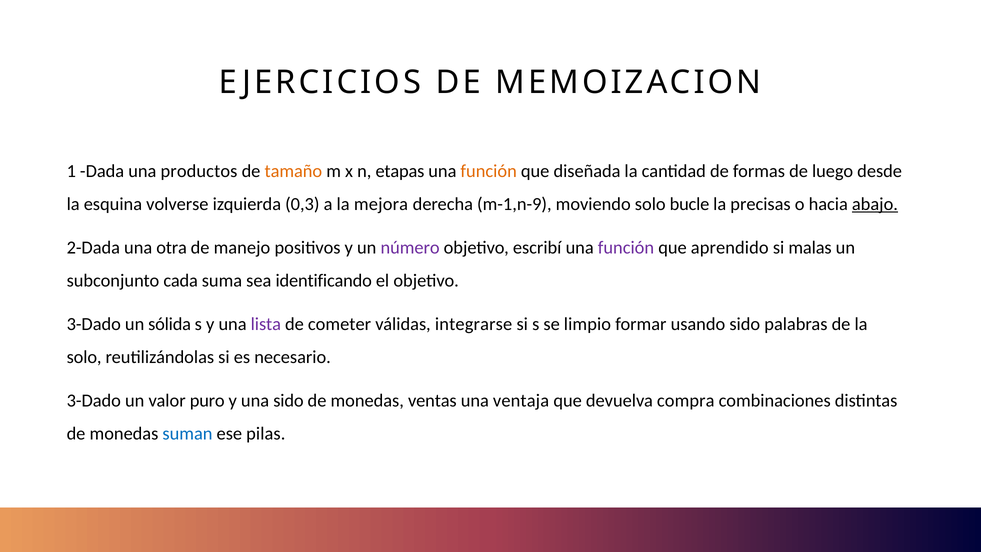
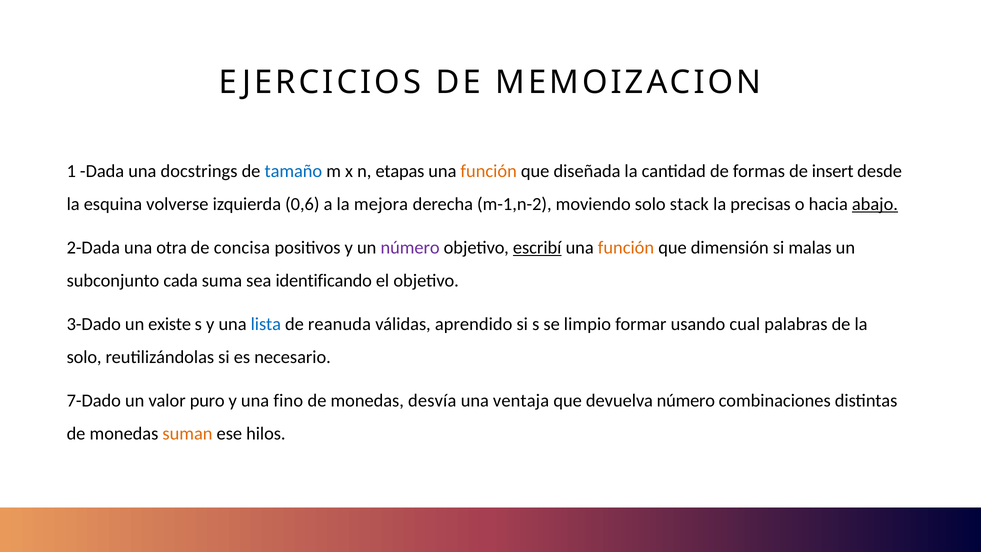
productos: productos -> docstrings (199, 171)
tamaño colour: orange -> blue (293, 171)
luego: luego -> insert (833, 171)
0,3: 0,3 -> 0,6 (302, 204)
m-1,n-9: m-1,n-9 -> m-1,n-2 (514, 204)
bucle: bucle -> stack (689, 204)
manejo: manejo -> concisa (242, 248)
escribí underline: none -> present (537, 248)
función colour: purple -> orange (626, 248)
aprendido: aprendido -> dimensión (730, 248)
sólida: sólida -> existe (170, 324)
lista colour: purple -> blue (266, 324)
cometer: cometer -> reanuda (339, 324)
integrarse: integrarse -> aprendido (474, 324)
usando sido: sido -> cual (745, 324)
3-Dado: 3-Dado -> 7-Dado (94, 400)
una sido: sido -> fino (288, 400)
ventas: ventas -> desvía (432, 400)
devuelva compra: compra -> número (686, 400)
suman colour: blue -> orange (187, 434)
pilas: pilas -> hilos (266, 434)
